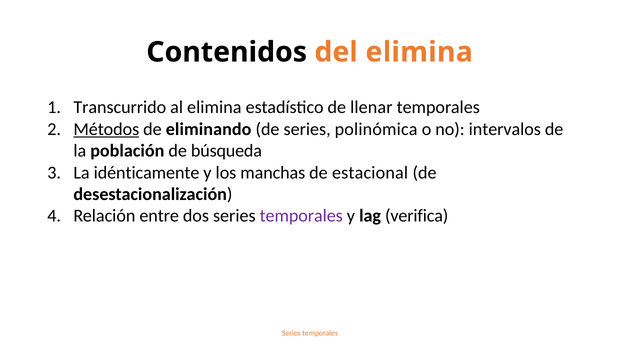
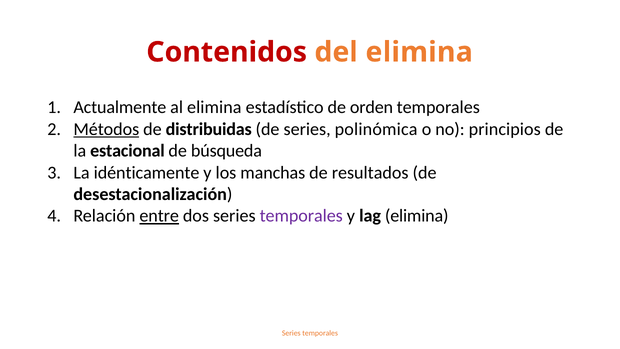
Contenidos colour: black -> red (227, 52)
Transcurrido: Transcurrido -> Actualmente (120, 107)
llenar: llenar -> orden (372, 107)
eliminando: eliminando -> distribuidas (209, 129)
intervalos: intervalos -> principios (505, 129)
población: población -> estacional (127, 151)
estacional: estacional -> resultados (370, 172)
entre underline: none -> present (159, 216)
lag verifica: verifica -> elimina (417, 216)
